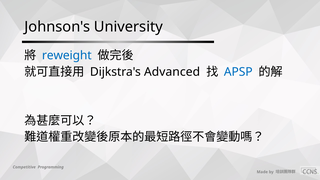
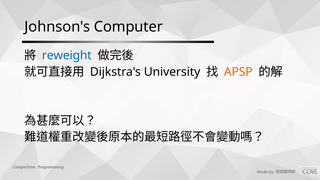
University: University -> Computer (128, 27)
Advanced: Advanced -> University (172, 72)
APSP colour: blue -> orange (238, 72)
